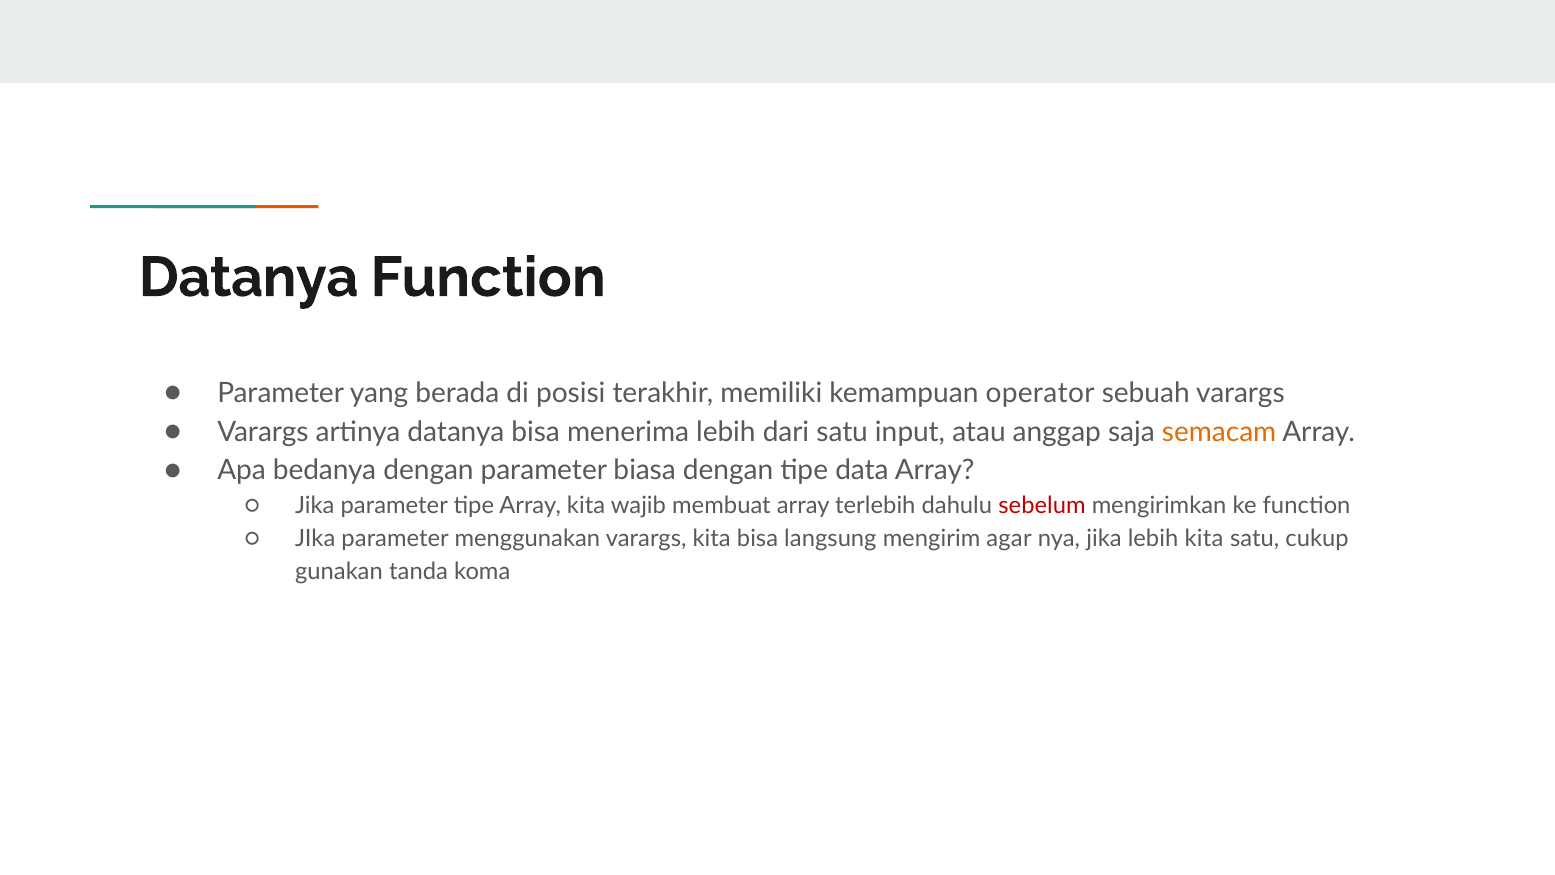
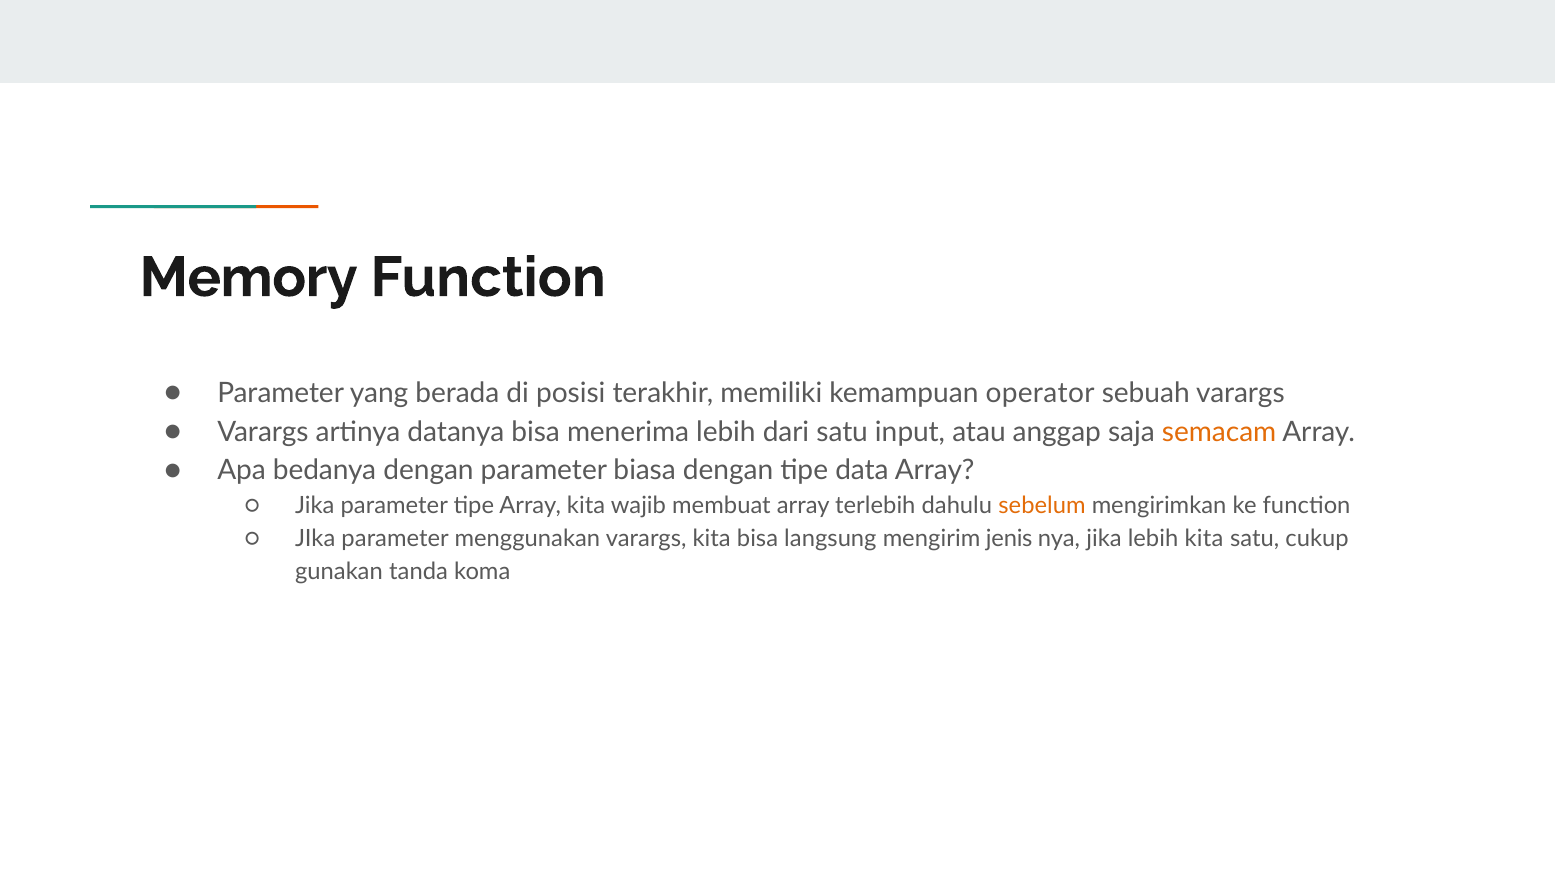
Datanya: Datanya -> Memory (249, 277)
sebelum colour: red -> orange (1042, 505)
agar: agar -> jenis (1009, 538)
